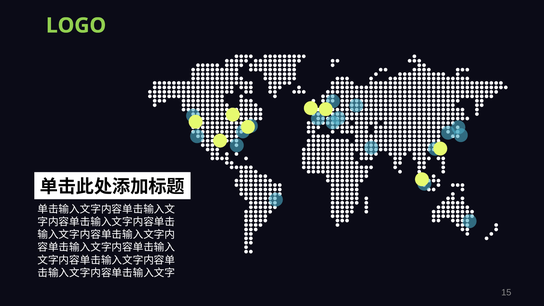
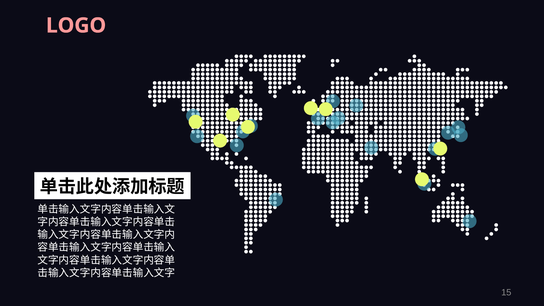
LOGO colour: light green -> pink (76, 26)
